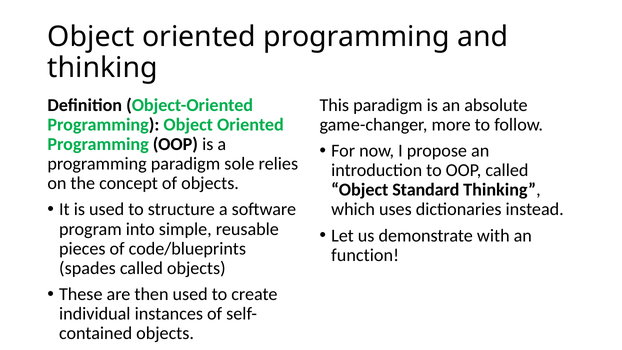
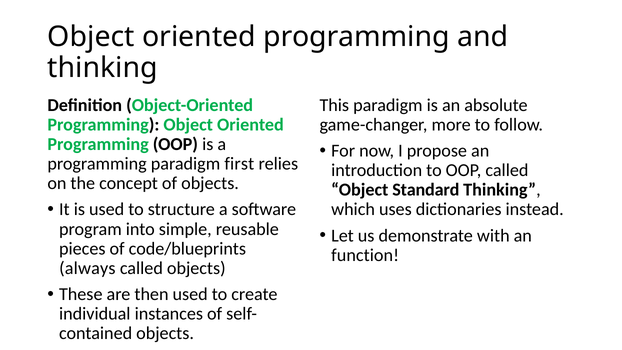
sole: sole -> first (239, 164)
spades: spades -> always (87, 268)
